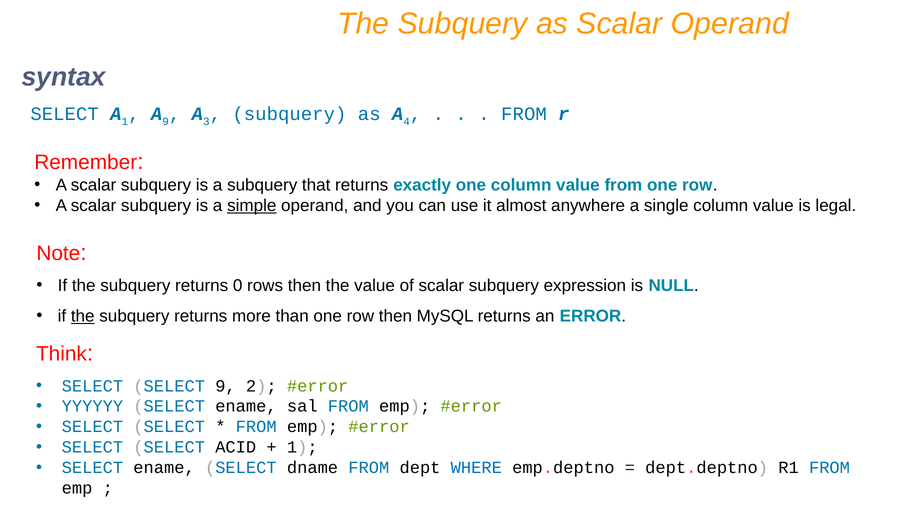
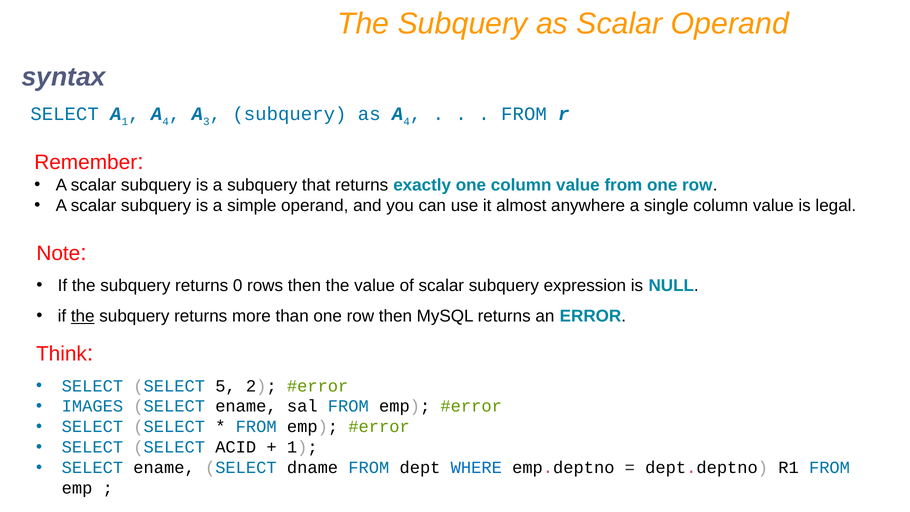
9: 9 -> 4 (166, 121)
simple underline: present -> none (252, 205)
SELECT 9: 9 -> 5 (225, 386)
YYYYYY: YYYYYY -> IMAGES (92, 406)
